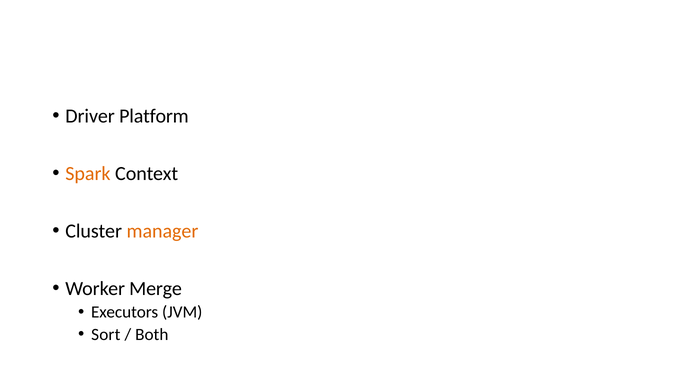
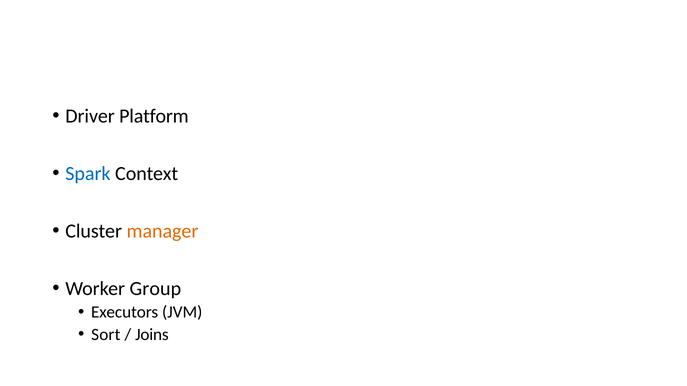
Spark colour: orange -> blue (88, 174)
Merge: Merge -> Group (155, 289)
Both: Both -> Joins (152, 335)
